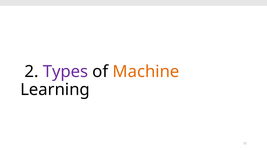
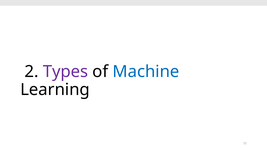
Machine colour: orange -> blue (146, 72)
